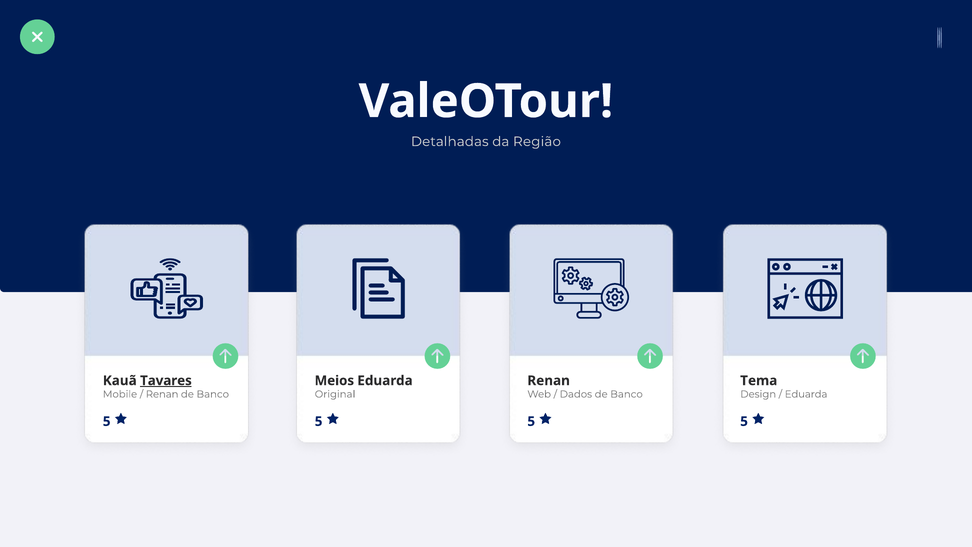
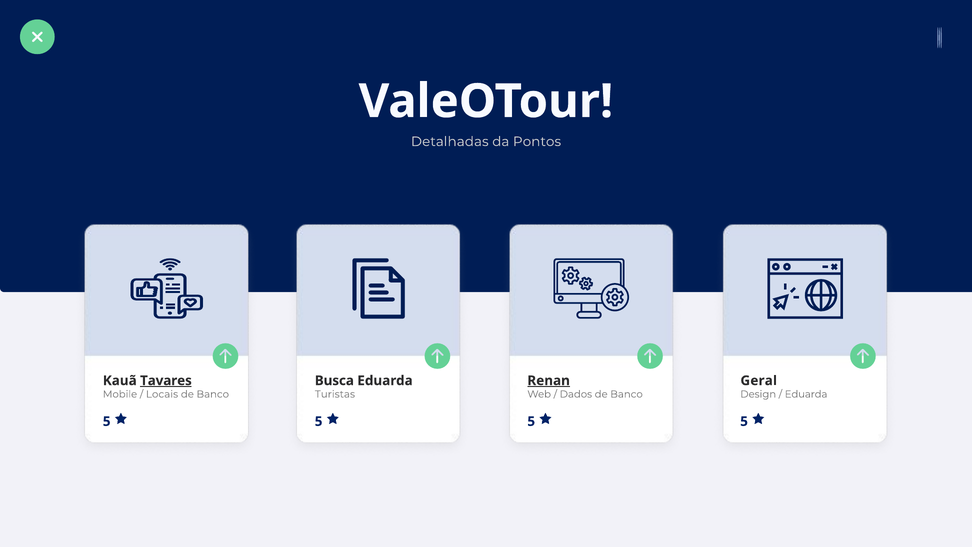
Região: Região -> Pontos (537, 142)
Meios: Meios -> Busca (334, 380)
Renan underline: none -> present (549, 380)
Tema: Tema -> Geral (759, 380)
Renan: Renan -> Locais (162, 394)
Original: Original -> Turistas (335, 394)
